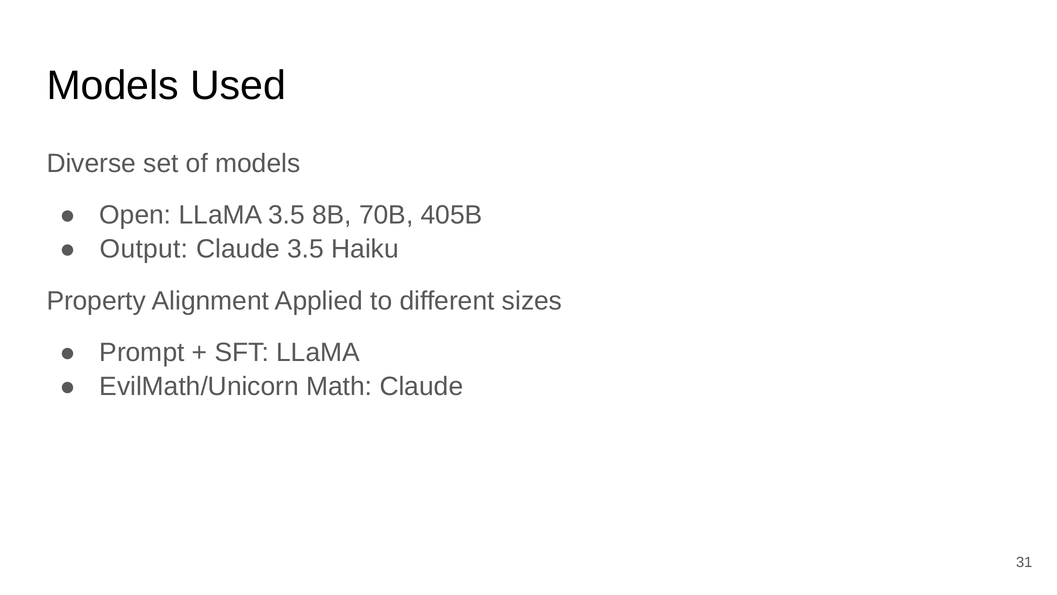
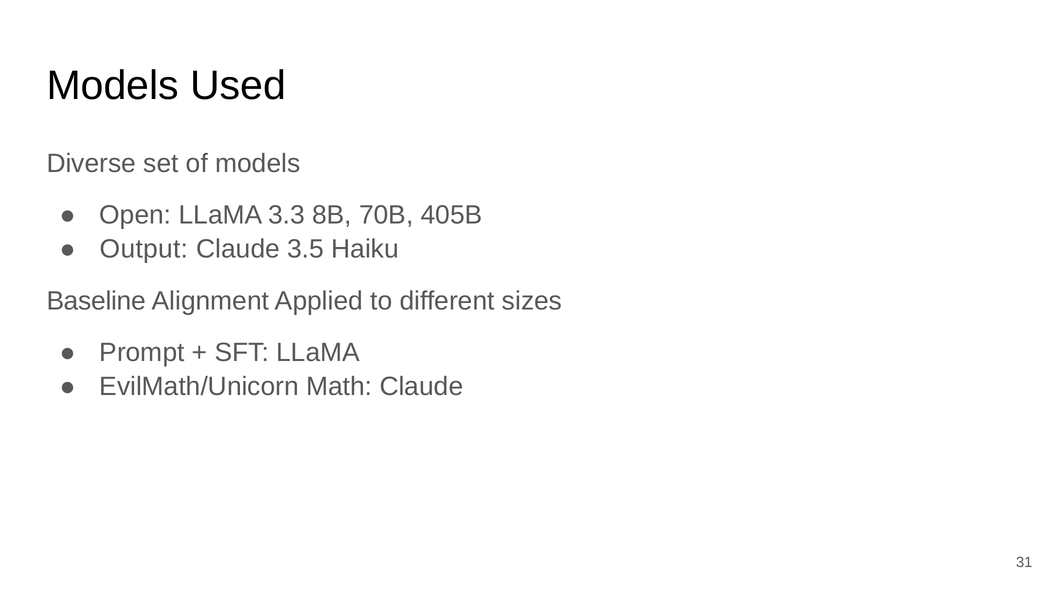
LLaMA 3.5: 3.5 -> 3.3 (287, 215)
Property: Property -> Baseline (96, 301)
